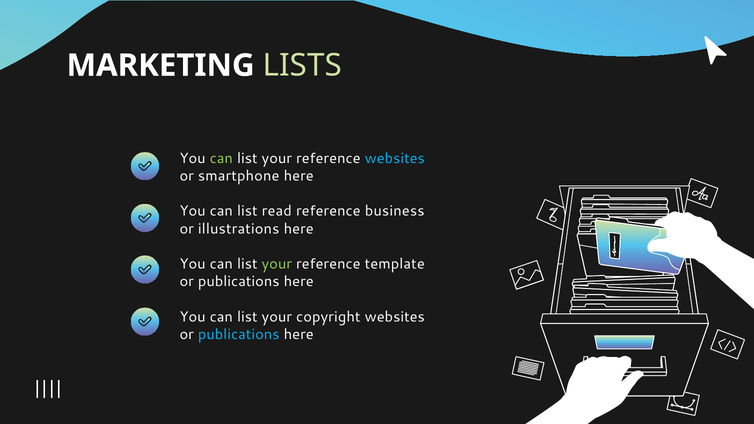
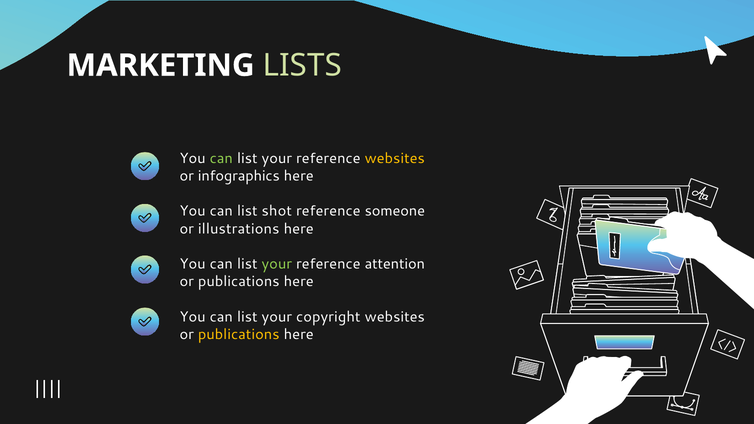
websites colour: light blue -> yellow (395, 158)
smartphone: smartphone -> infographics (239, 176)
read: read -> shot (277, 211)
business: business -> someone (395, 211)
template: template -> attention (395, 264)
publications colour: light blue -> yellow (239, 334)
